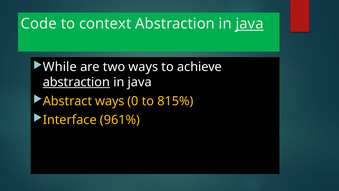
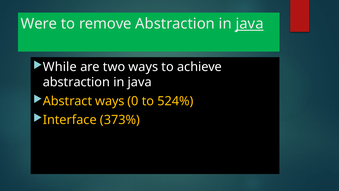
Code: Code -> Were (39, 24)
context: context -> remove (105, 24)
abstraction underline: present -> none (76, 82)
815%: 815% -> 524% (175, 101)
961%: 961% -> 373% (120, 120)
